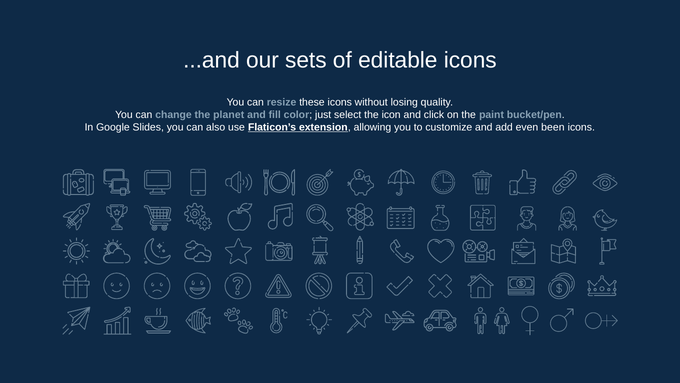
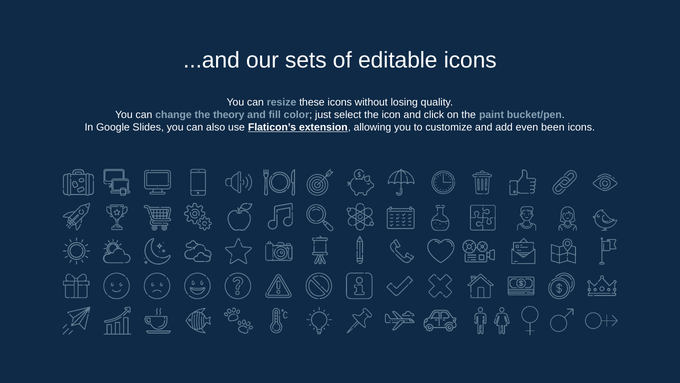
planet: planet -> theory (229, 115)
